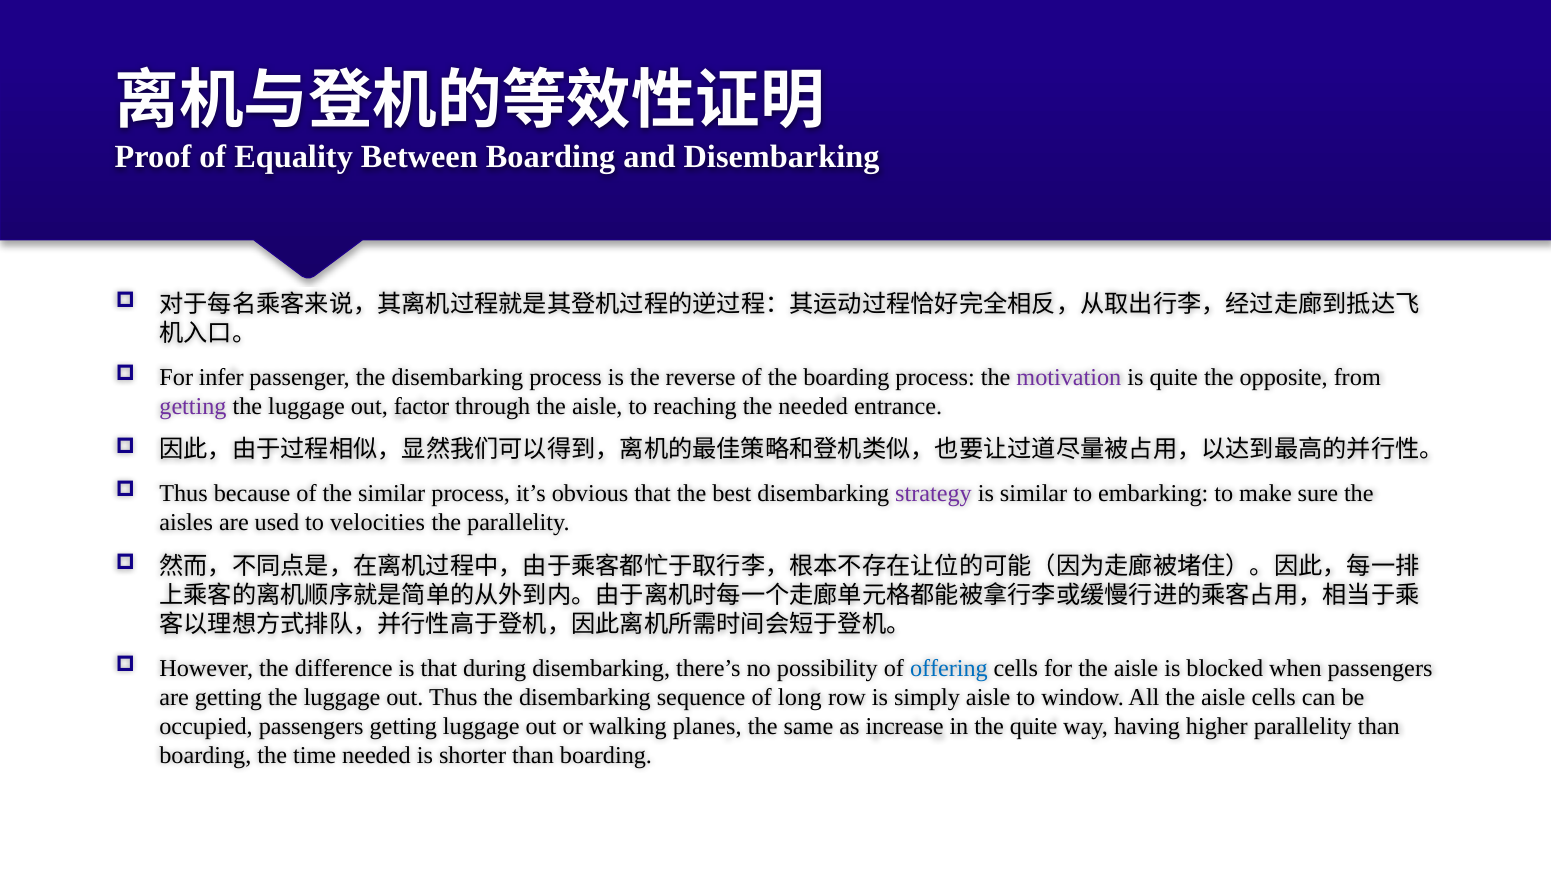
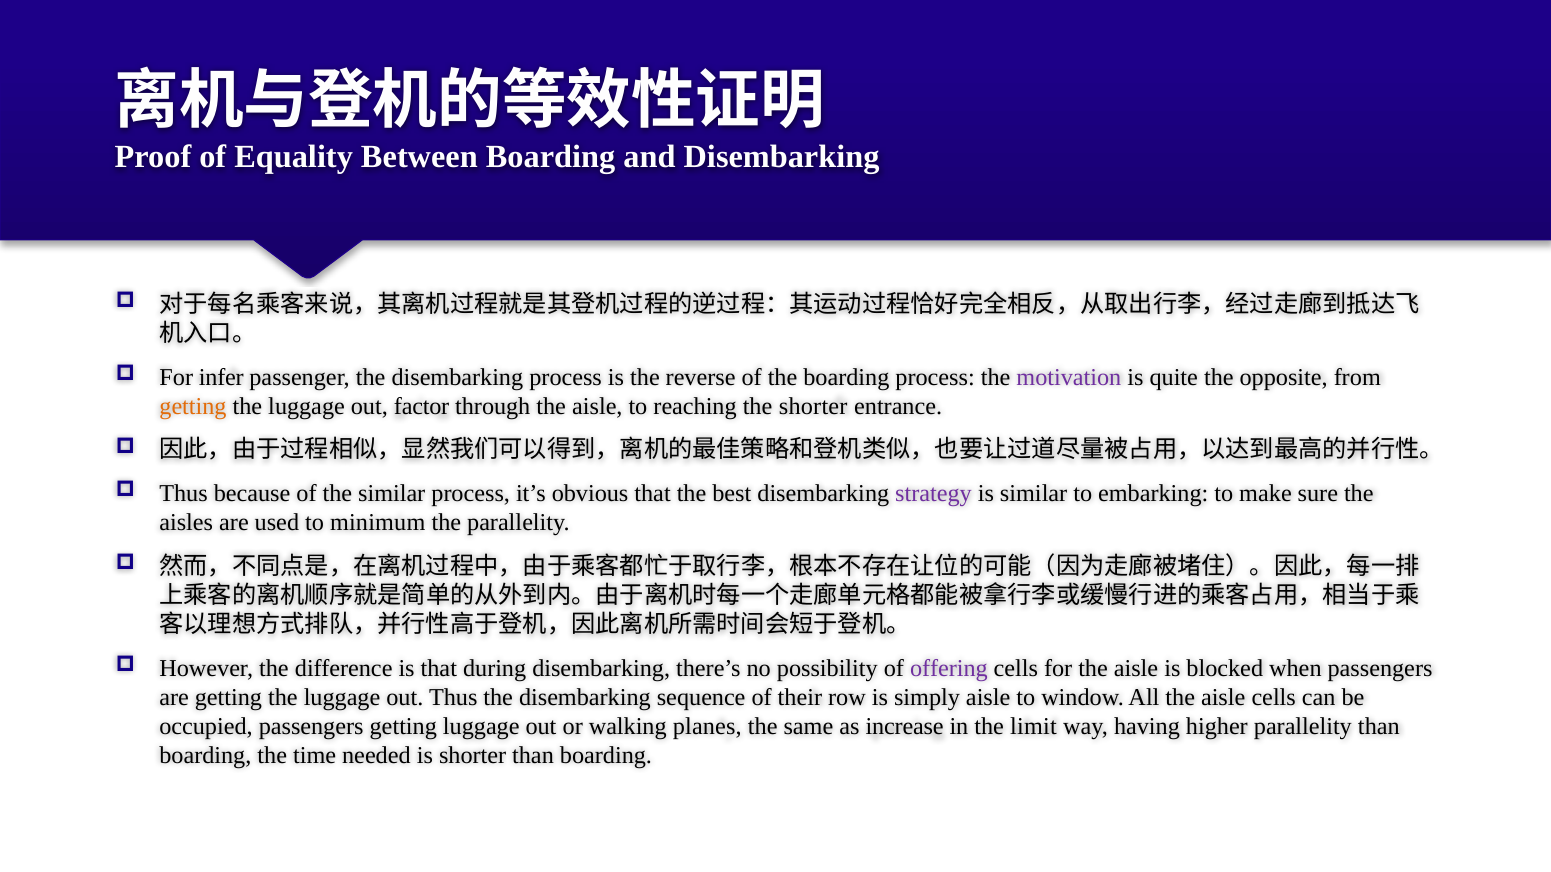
getting colour: purple -> orange (193, 407)
the needed: needed -> shorter (813, 407)
velocities: velocities -> minimum (378, 523)
offering colour: blue -> purple (949, 668)
long: long -> their (800, 697)
the quite: quite -> limit (1033, 727)
